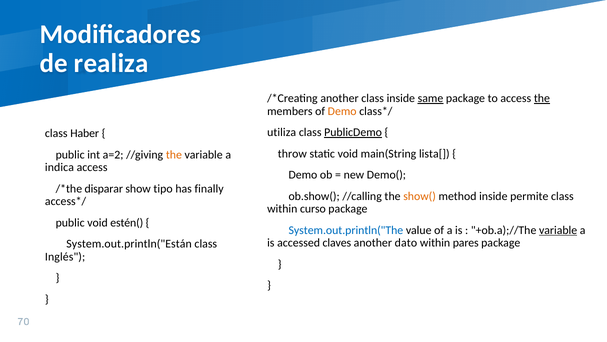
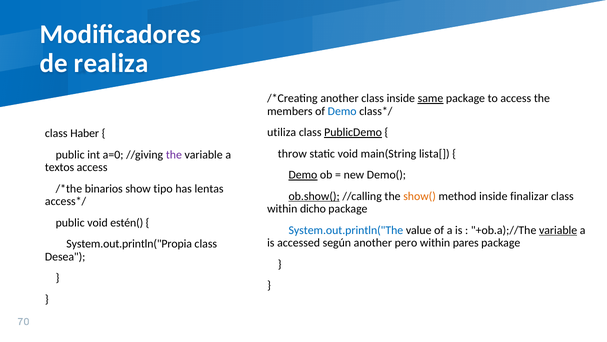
the underline: present -> none (542, 98)
Demo colour: orange -> blue (342, 111)
a=2: a=2 -> a=0 (113, 154)
the colour: orange -> purple (174, 154)
indica: indica -> textos (60, 167)
Demo underline: none -> present (303, 175)
disparar: disparar -> binarios (104, 188)
finally: finally -> lentas (209, 188)
ob.show( underline: none -> present (314, 196)
permite: permite -> finalizar (529, 196)
curso: curso -> dicho (313, 209)
claves: claves -> según (337, 243)
dato: dato -> pero (406, 243)
System.out.println("Están: System.out.println("Están -> System.out.println("Propia (129, 244)
Inglés: Inglés -> Desea (65, 256)
